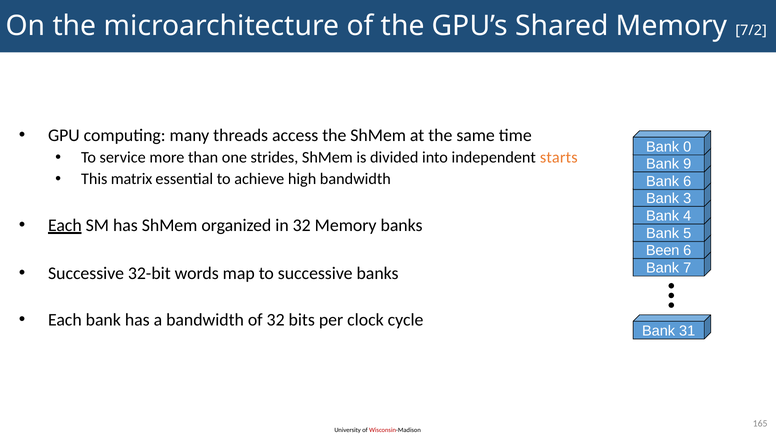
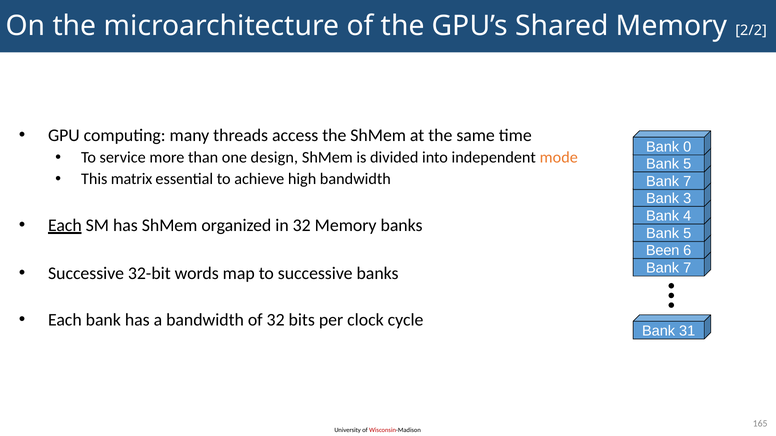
7/2: 7/2 -> 2/2 (751, 31)
strides: strides -> design (274, 158)
starts: starts -> mode (559, 158)
9: 9 -> 5 (687, 164)
6: 6 -> 7 (687, 182)
